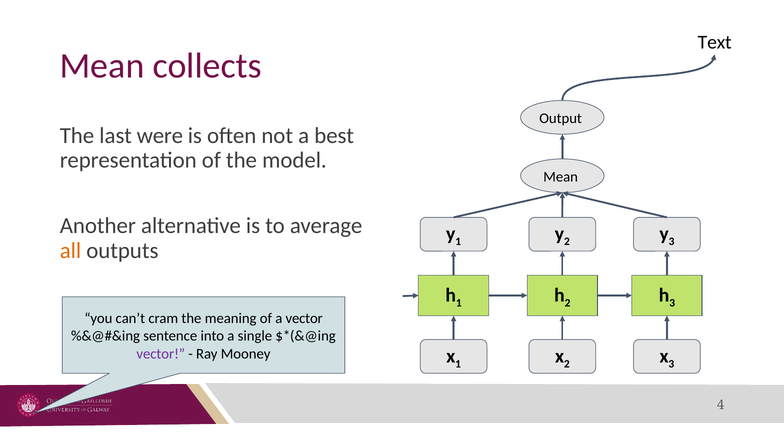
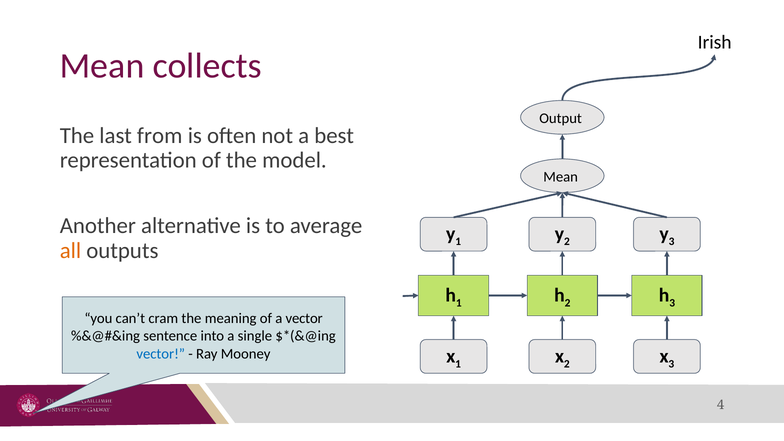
Text: Text -> Irish (715, 42)
were: were -> from (160, 135)
vector colour: purple -> blue (161, 354)
